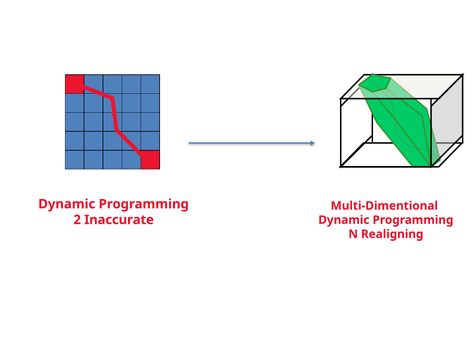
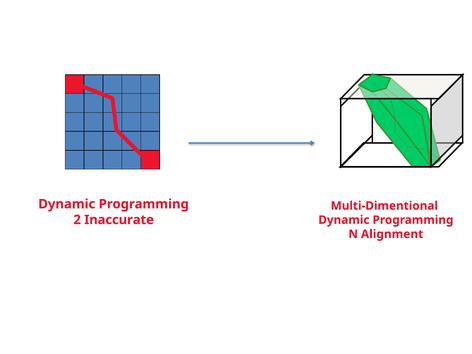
Realigning: Realigning -> Alignment (392, 234)
